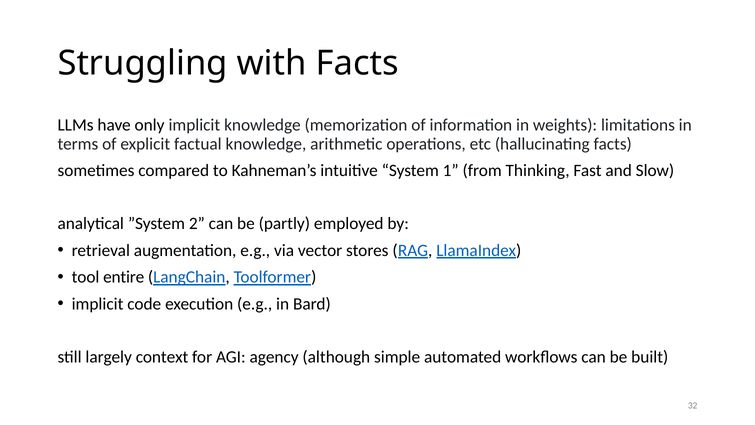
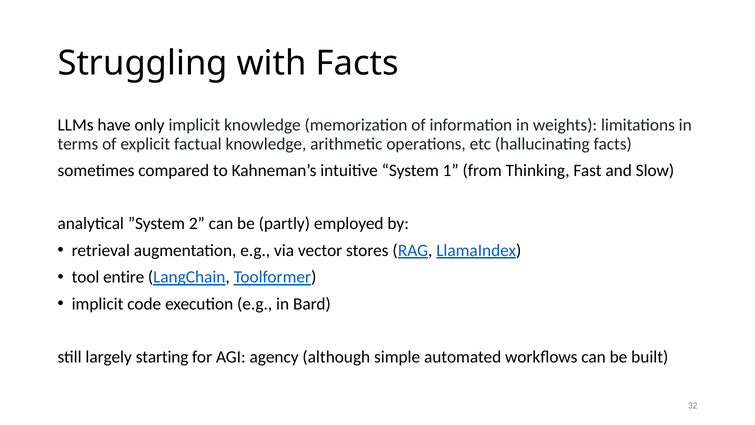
context: context -> starting (162, 357)
